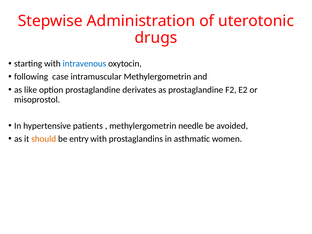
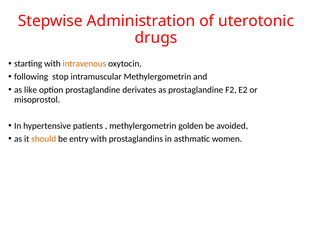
intravenous colour: blue -> orange (84, 64)
case: case -> stop (60, 77)
needle: needle -> golden (191, 126)
